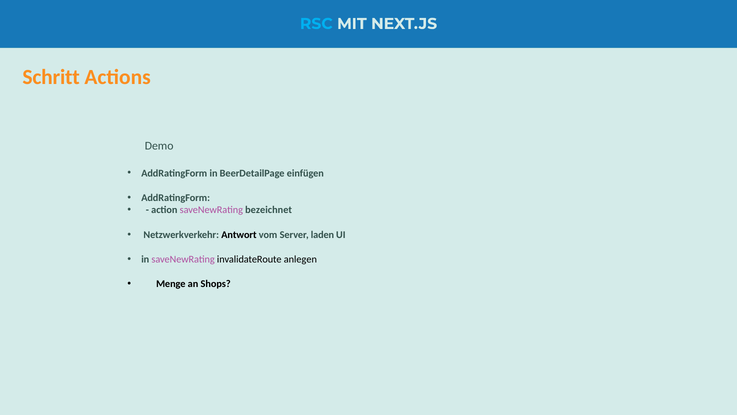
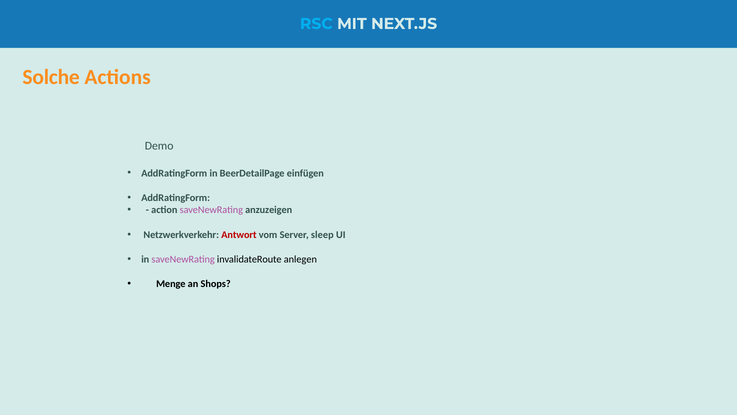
Schritt: Schritt -> Solche (51, 77)
bezeichnet: bezeichnet -> anzuzeigen (269, 210)
Antwort colour: black -> red (239, 234)
laden: laden -> sleep (322, 234)
